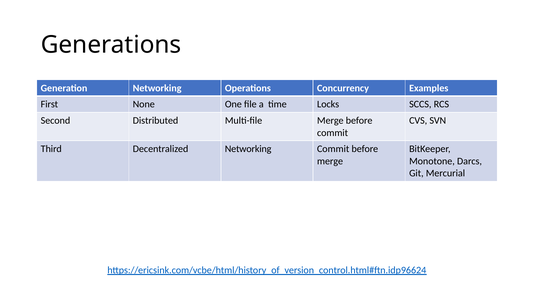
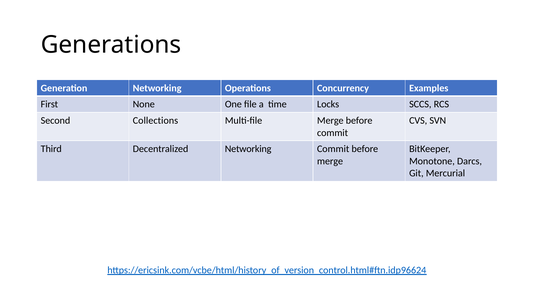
Distributed: Distributed -> Collections (155, 121)
